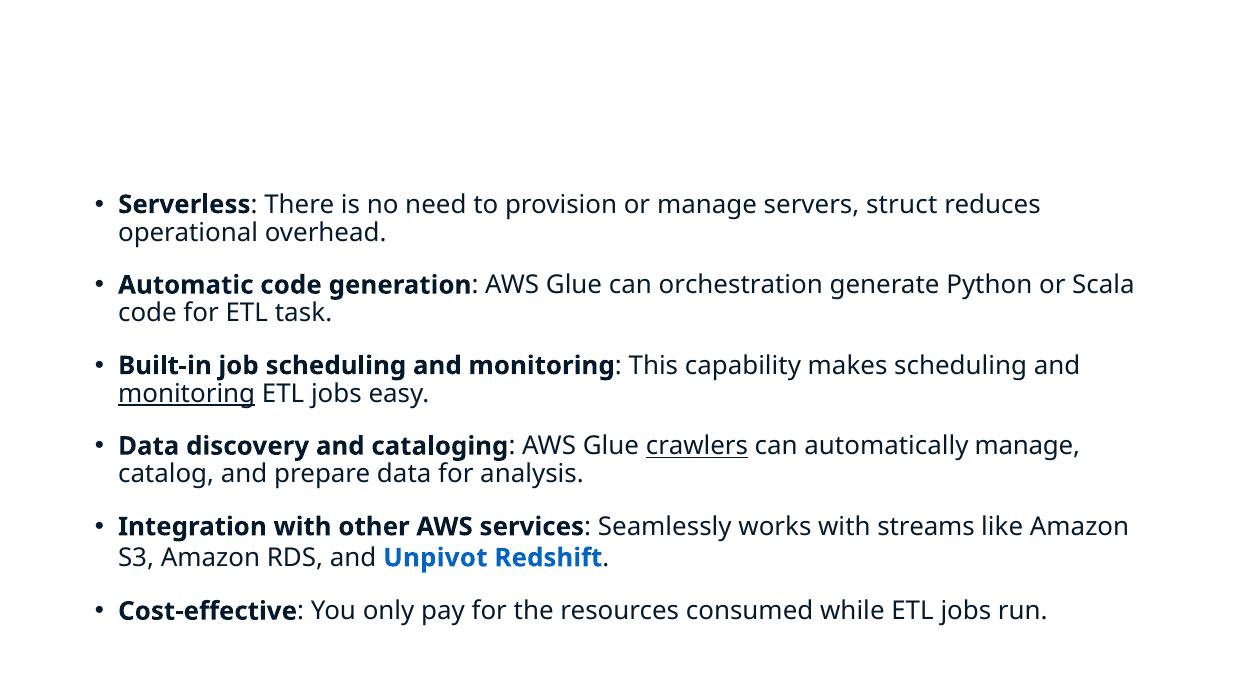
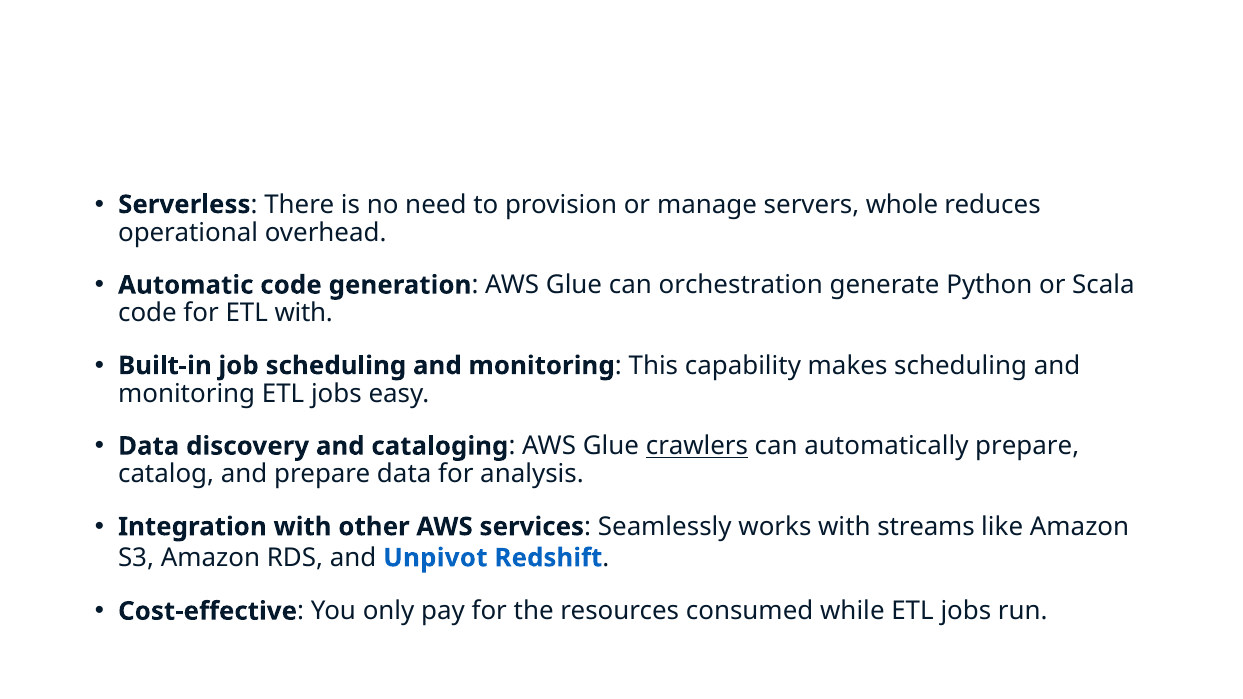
struct: struct -> whole (902, 205)
ETL task: task -> with (304, 313)
monitoring underline: present -> none (187, 394)
automatically manage: manage -> prepare (1027, 446)
